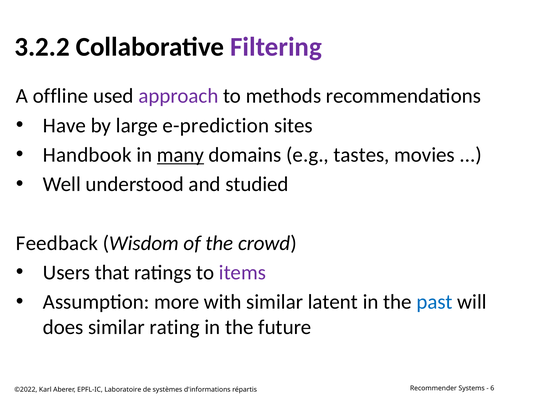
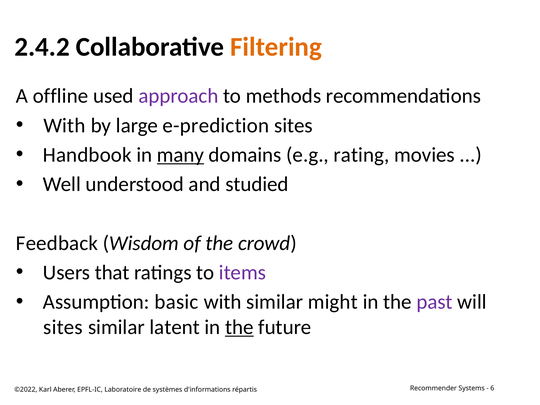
3.2.2: 3.2.2 -> 2.4.2 (42, 47)
Filtering colour: purple -> orange (276, 47)
Have: Have -> With (64, 125)
tastes: tastes -> rating (361, 155)
more: more -> basic (177, 302)
latent: latent -> might (333, 302)
past colour: blue -> purple (435, 302)
does: does -> sites (63, 327)
rating: rating -> latent (175, 327)
the underline: none -> present (239, 327)
